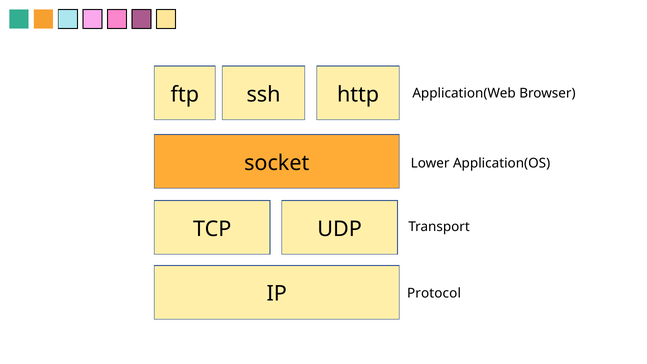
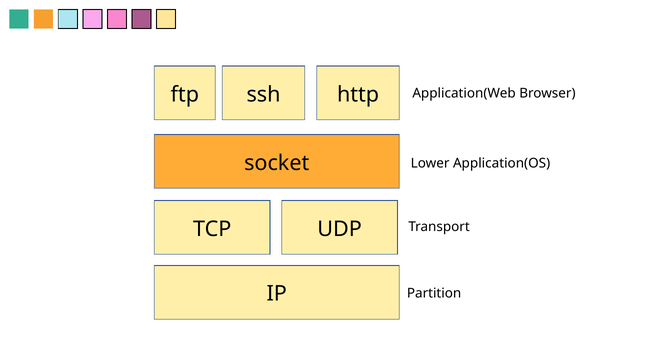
Protocol: Protocol -> Partition (434, 293)
